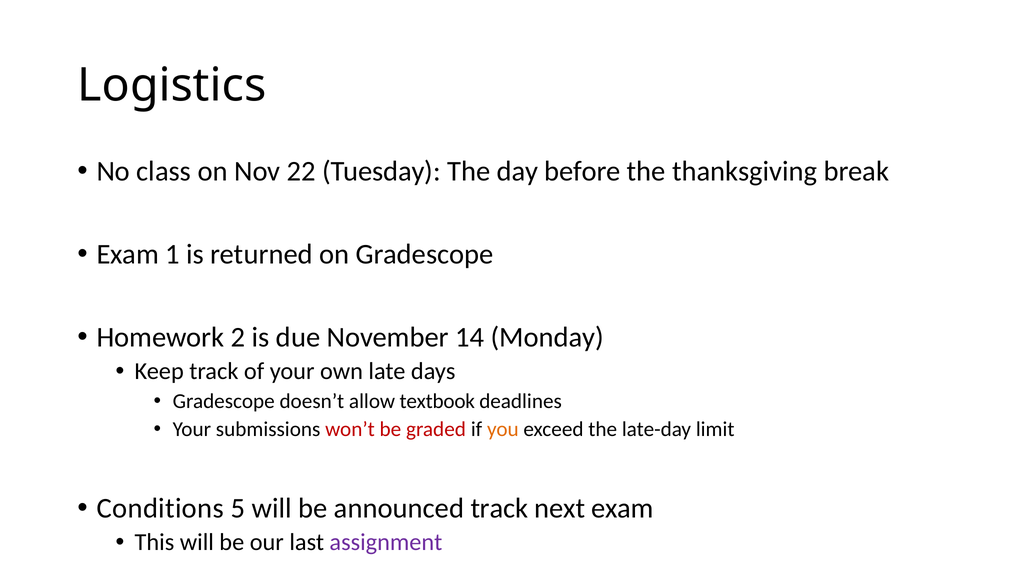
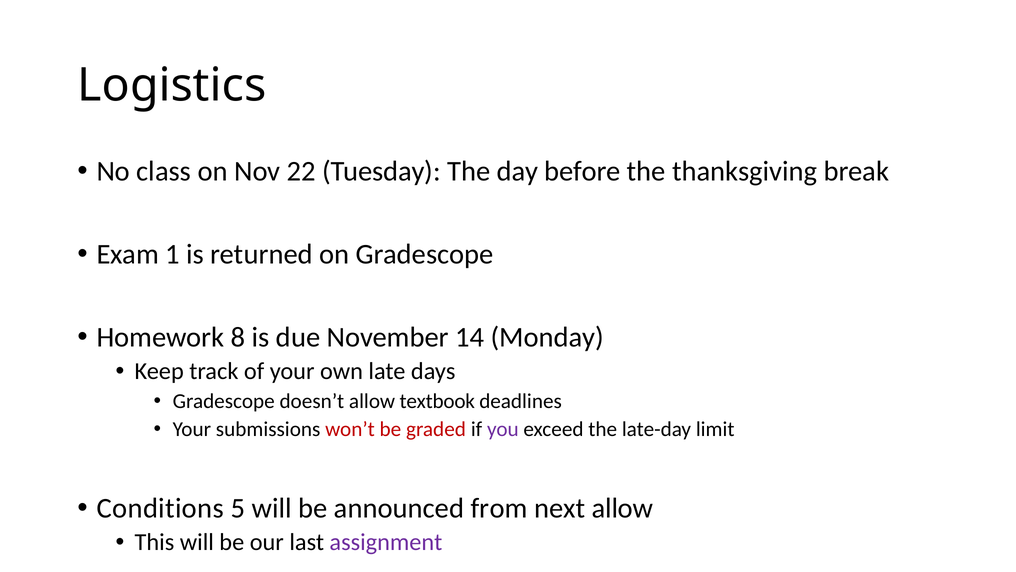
2: 2 -> 8 (238, 337)
you colour: orange -> purple (503, 429)
announced track: track -> from (499, 508)
next exam: exam -> allow (622, 508)
